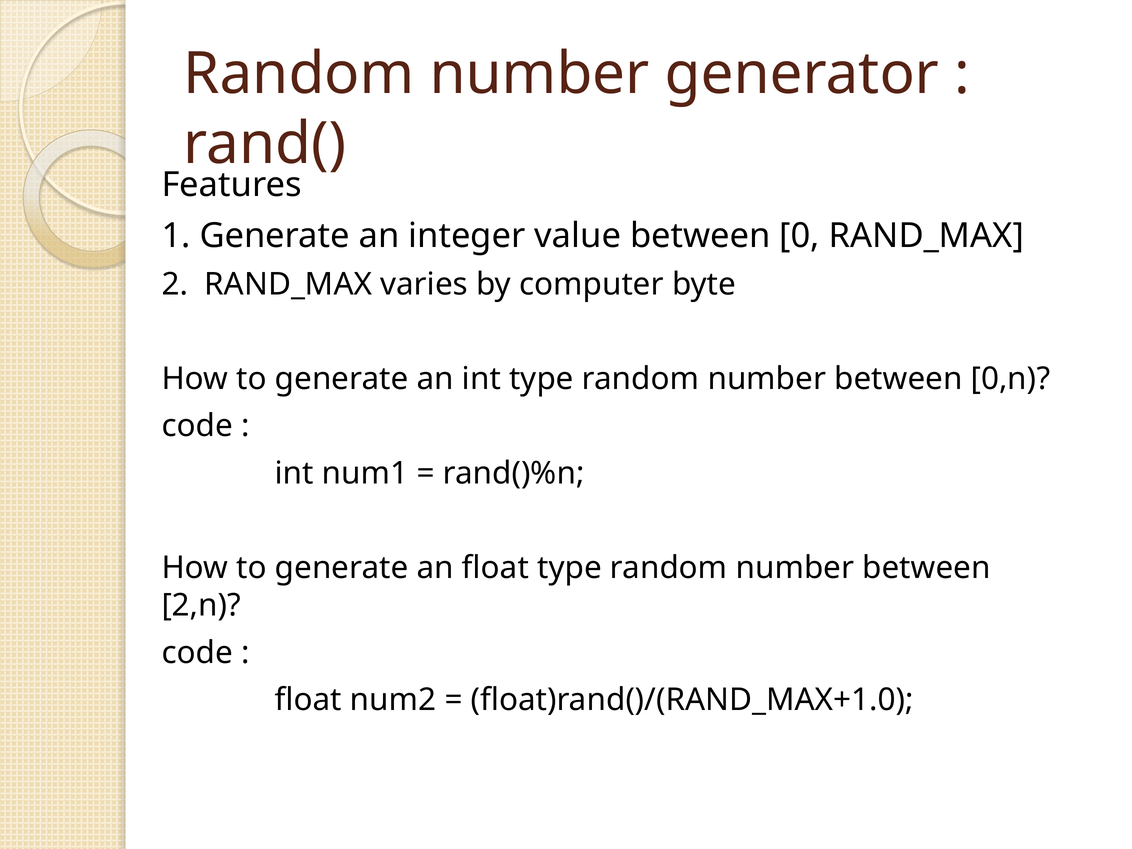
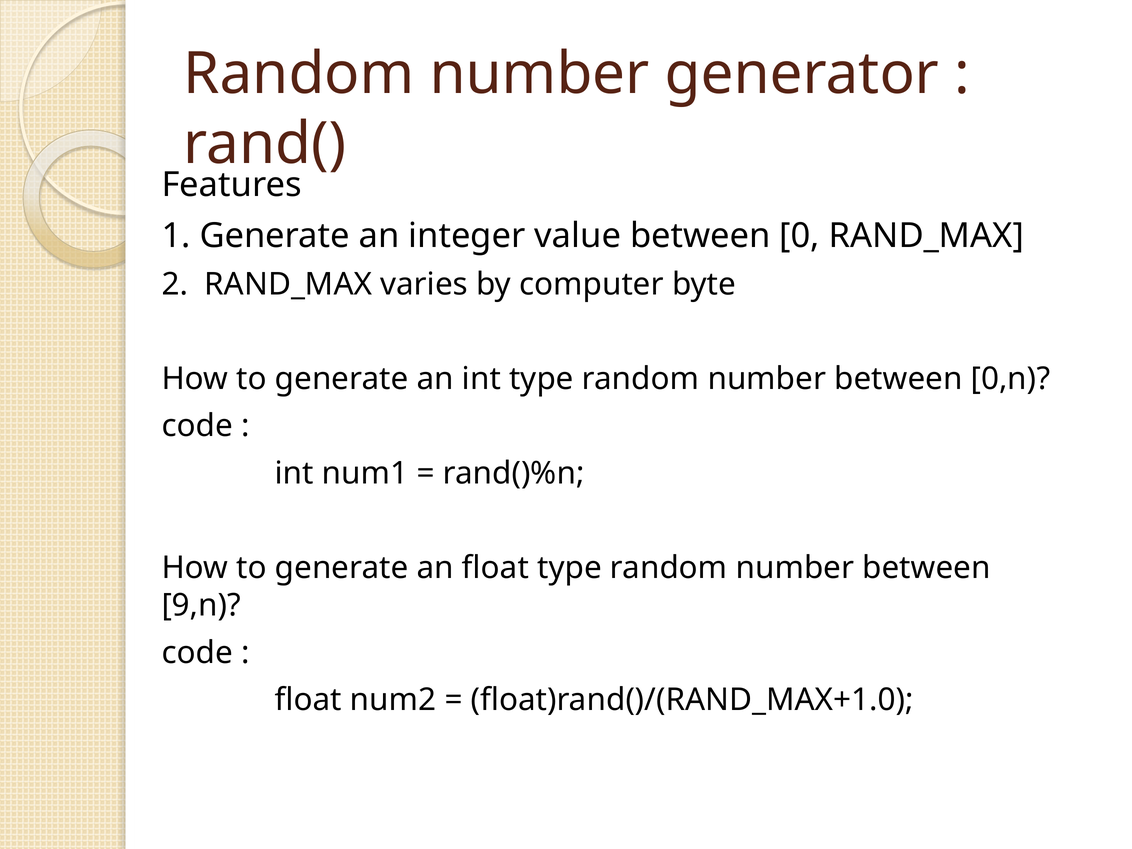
2,n: 2,n -> 9,n (201, 605)
